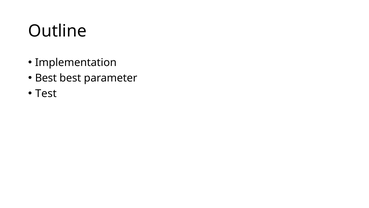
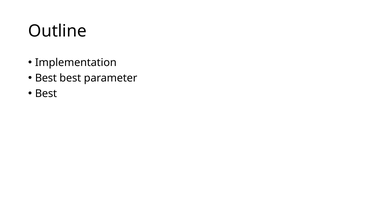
Test: Test -> Best (46, 93)
